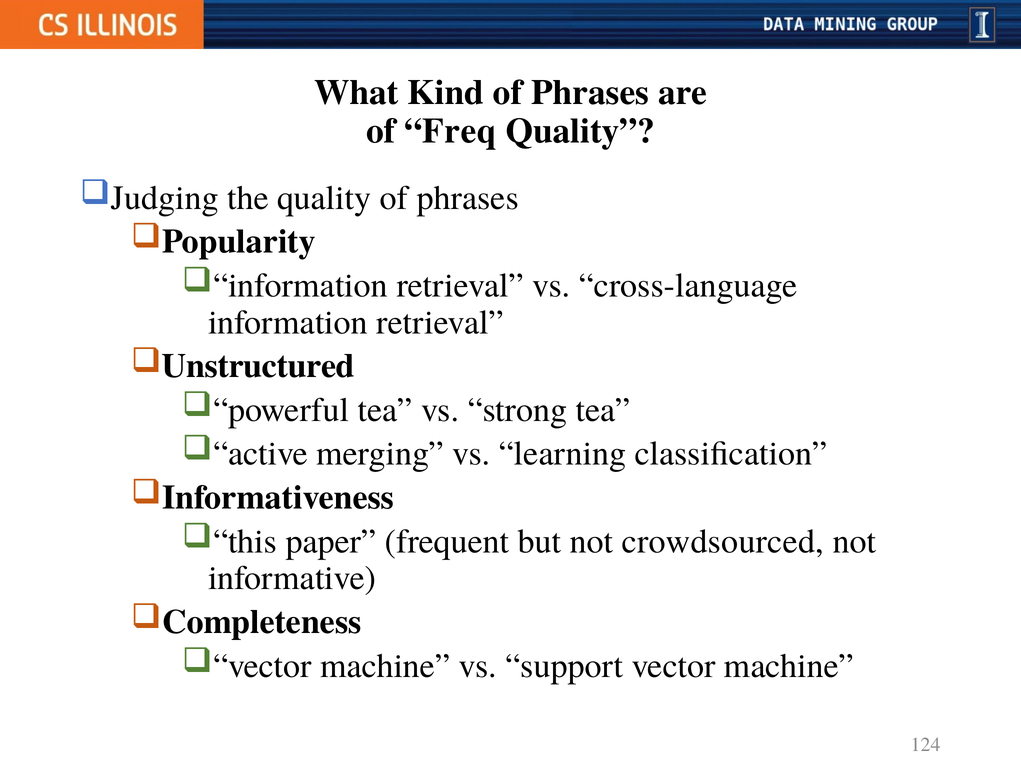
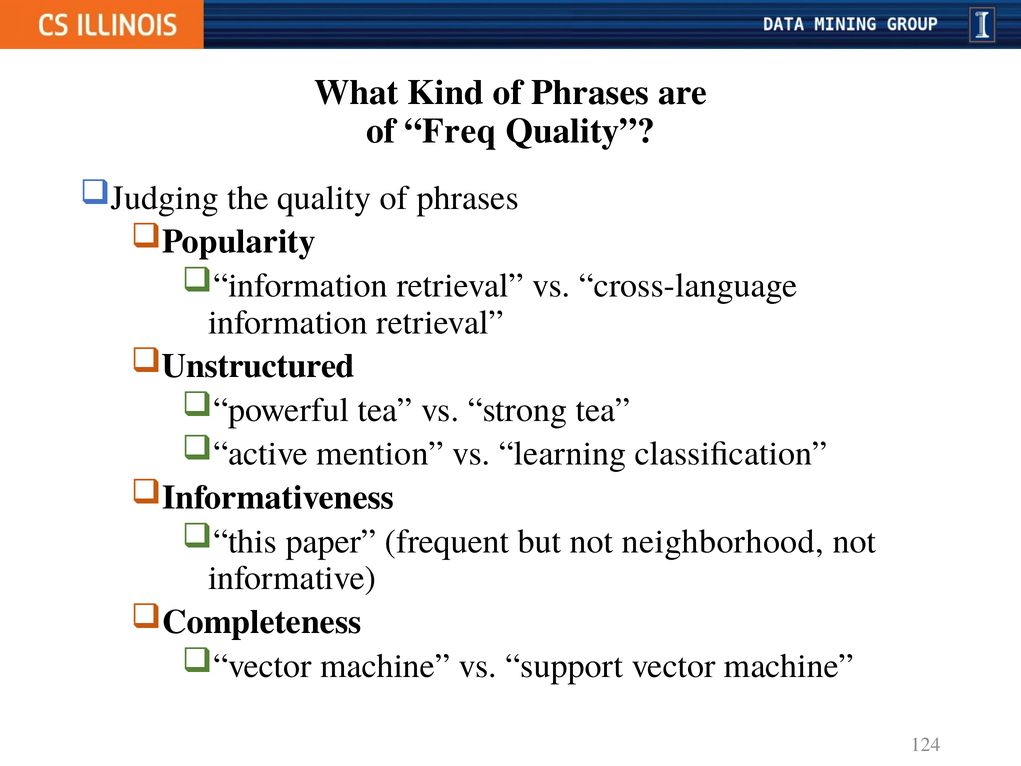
merging: merging -> mention (380, 454)
crowdsourced: crowdsourced -> neighborhood (723, 541)
